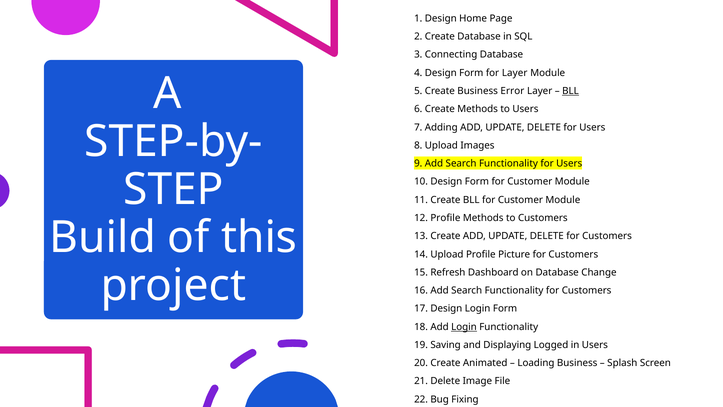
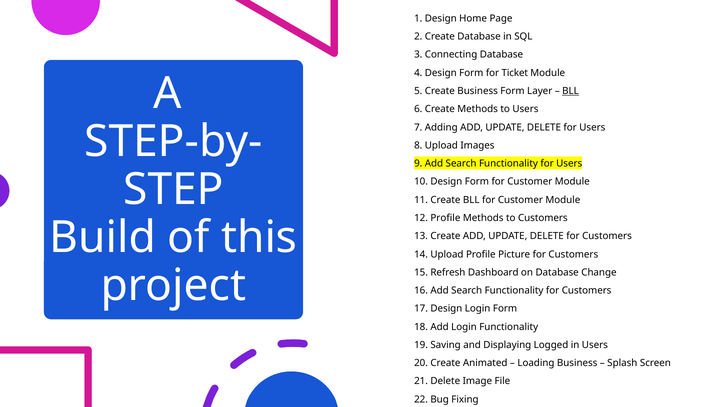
for Layer: Layer -> Ticket (515, 73)
Business Error: Error -> Form (512, 91)
Login underline: present -> none (464, 327)
